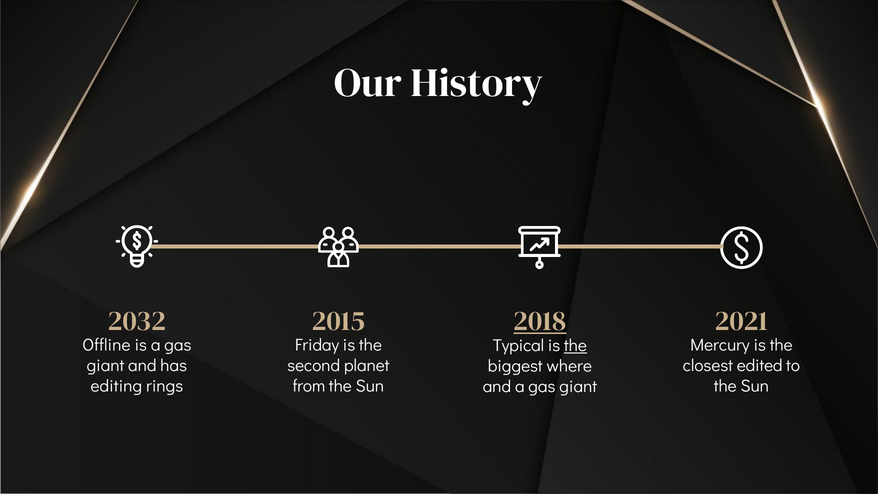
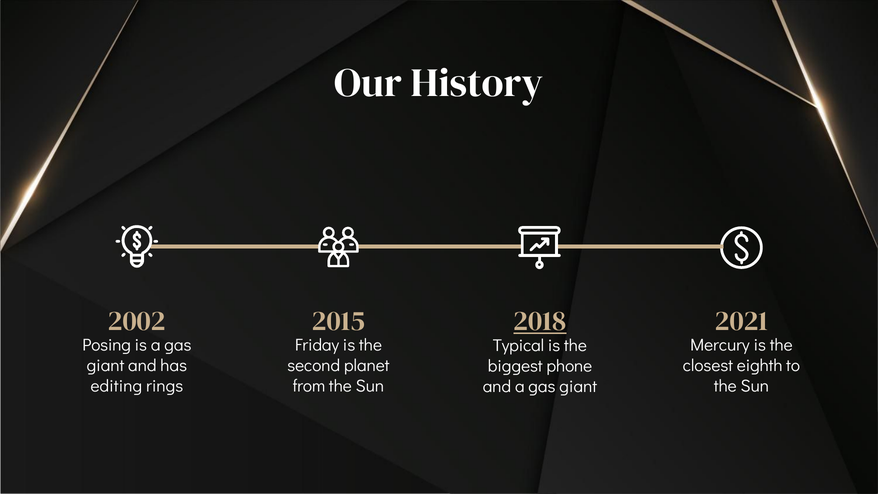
2032: 2032 -> 2002 (137, 321)
Offline: Offline -> Posing (107, 345)
the underline: present -> none (576, 345)
edited: edited -> eighth (760, 365)
where: where -> phone (569, 366)
